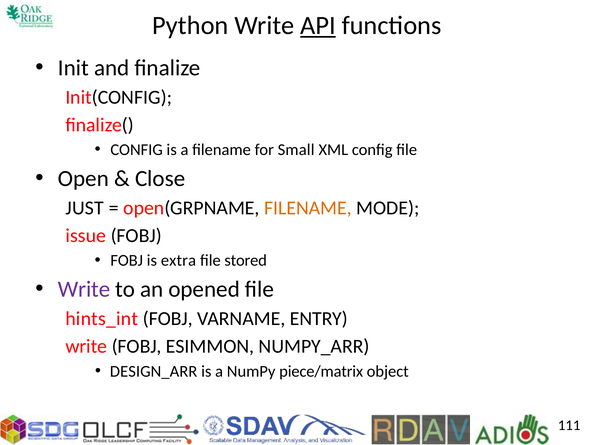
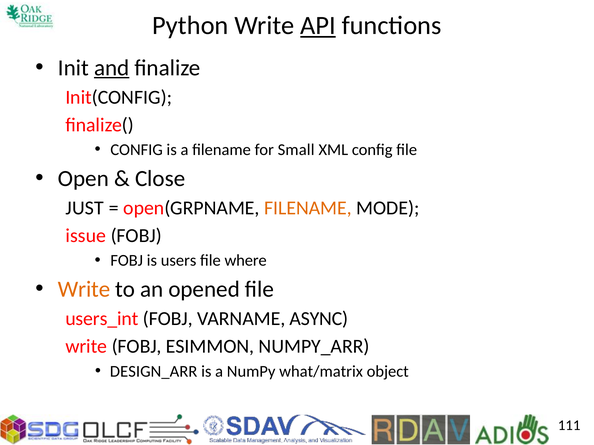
and underline: none -> present (112, 68)
extra: extra -> users (179, 261)
stored: stored -> where (246, 261)
Write colour: purple -> orange (84, 290)
hints_int: hints_int -> users_int (102, 319)
ENTRY: ENTRY -> ASYNC (319, 319)
piece/matrix: piece/matrix -> what/matrix (321, 372)
